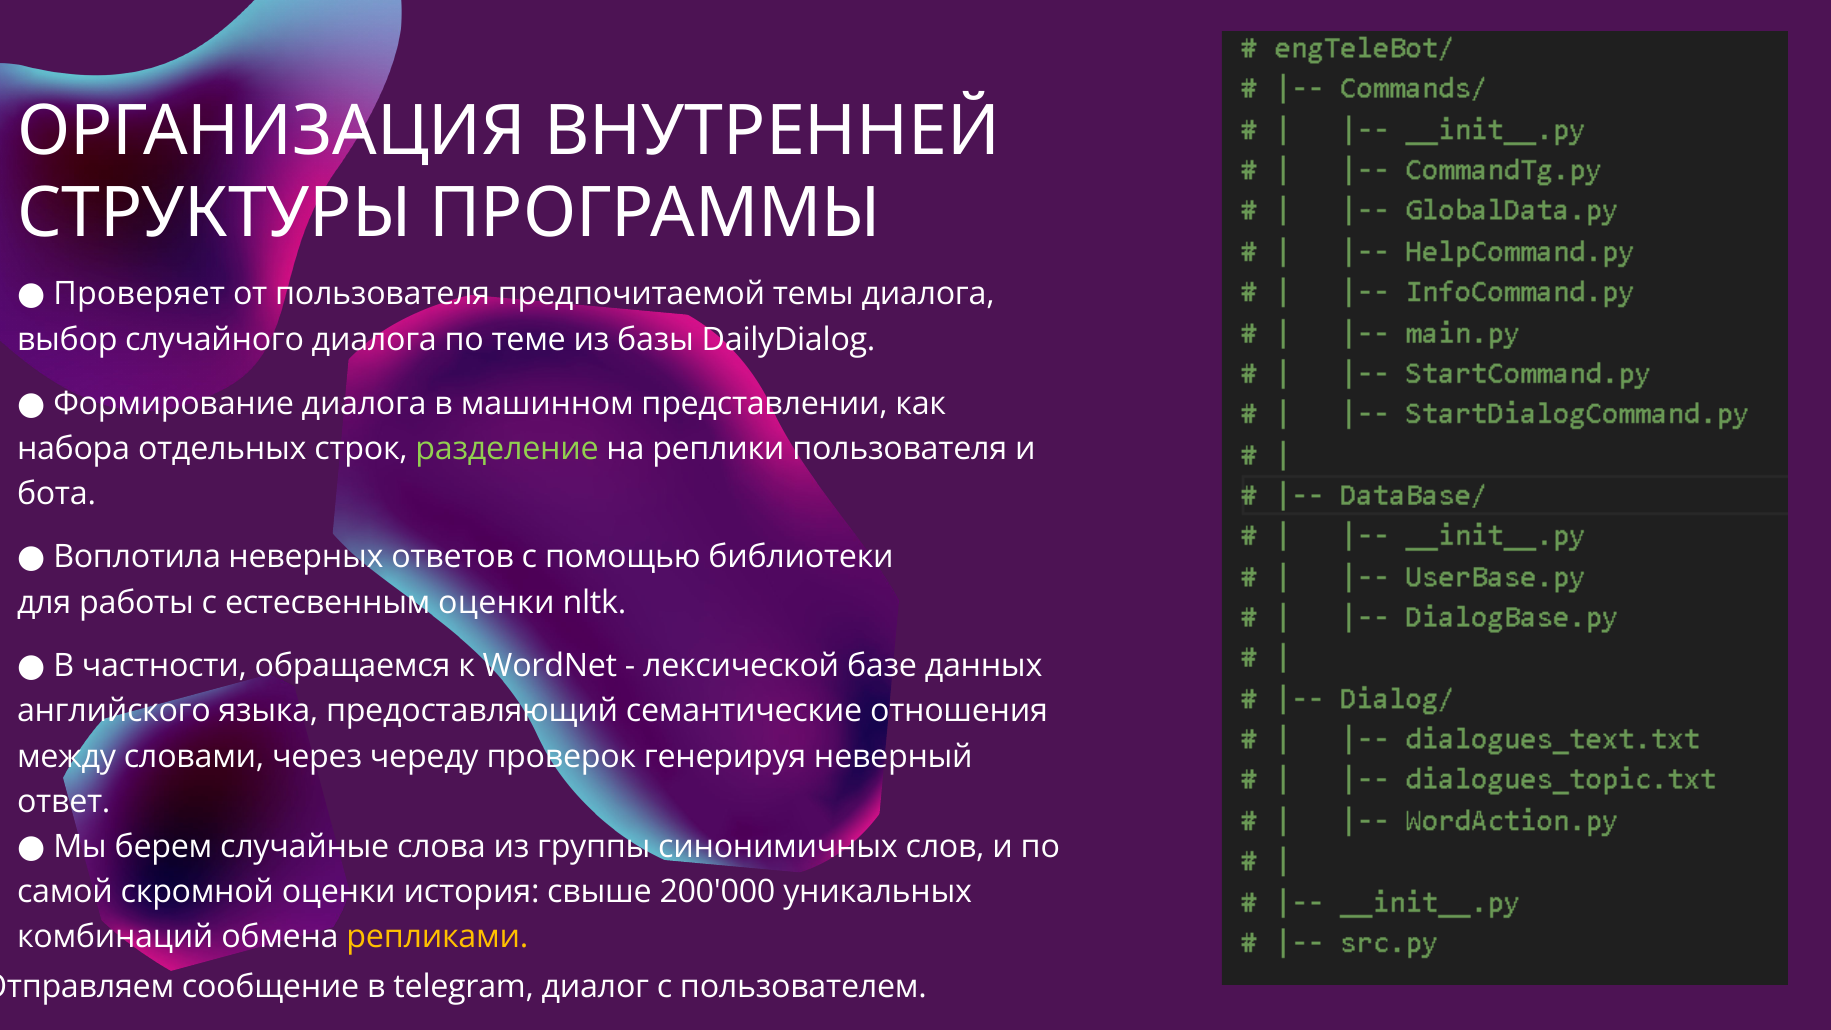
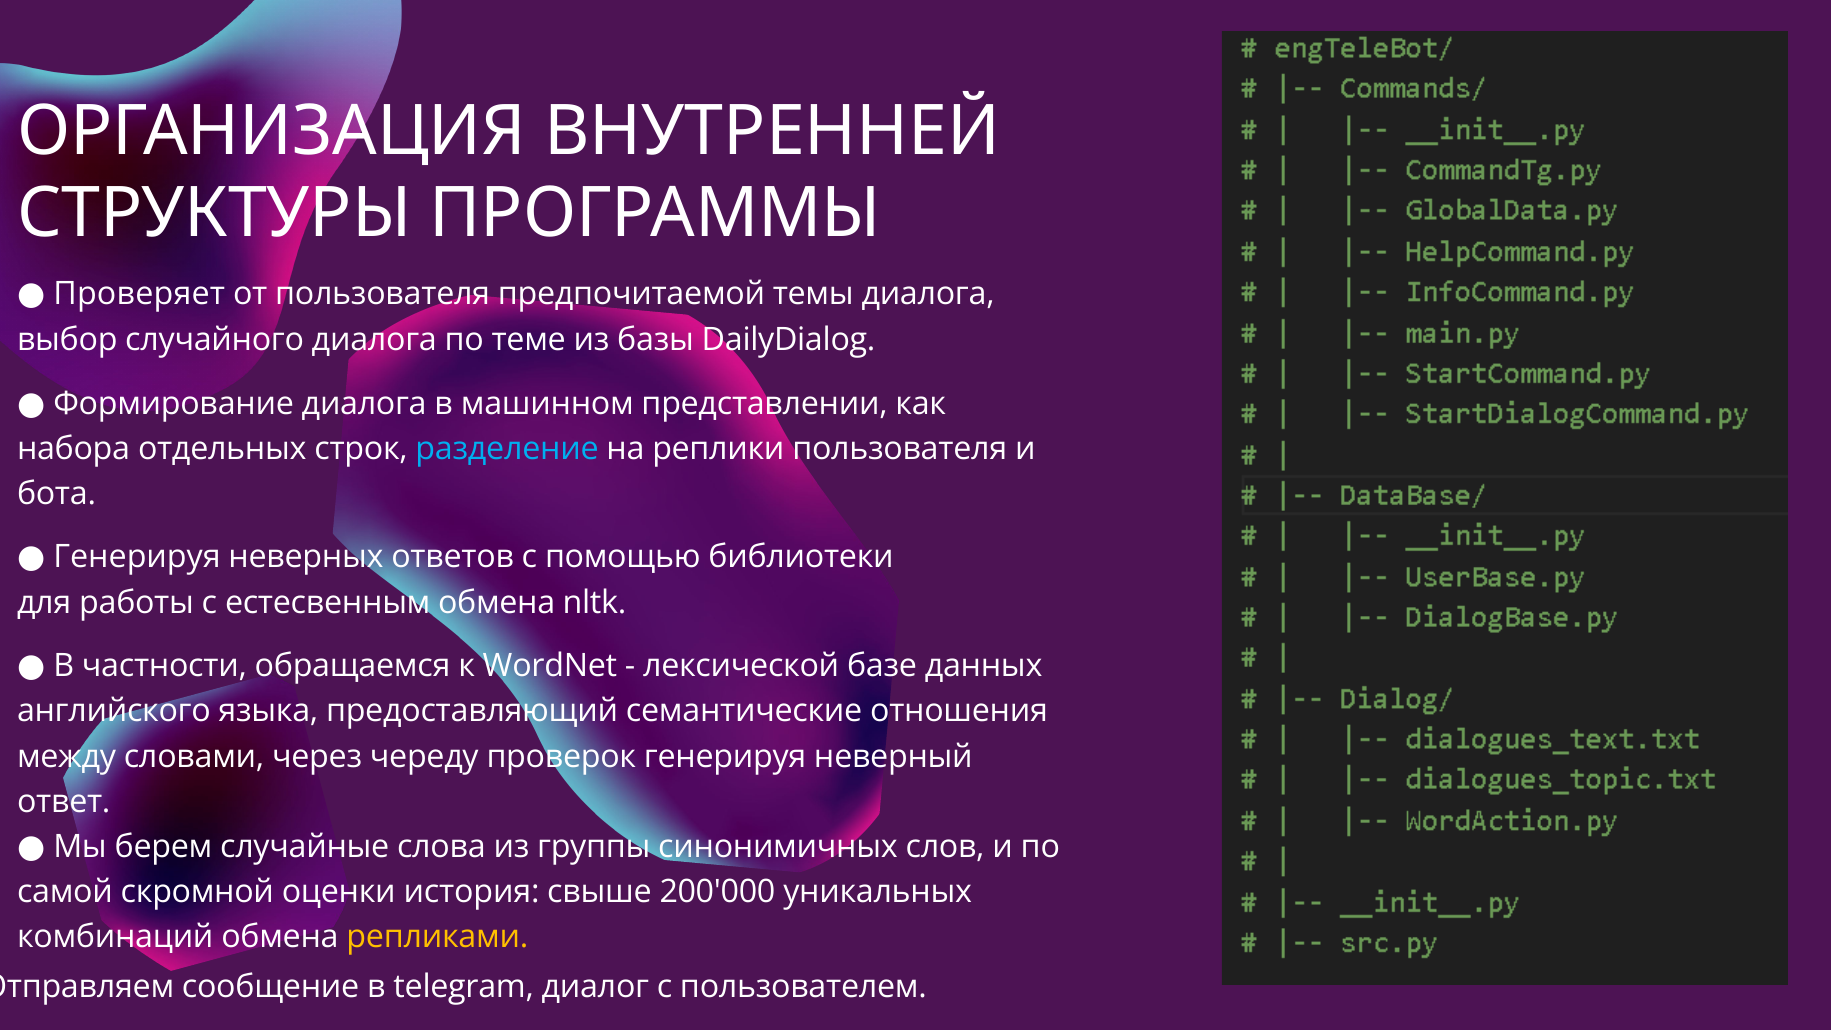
разделение colour: light green -> light blue (507, 449)
Воплотила: Воплотила -> Генерируя (137, 557)
естесвенным оценки: оценки -> обмена (497, 602)
